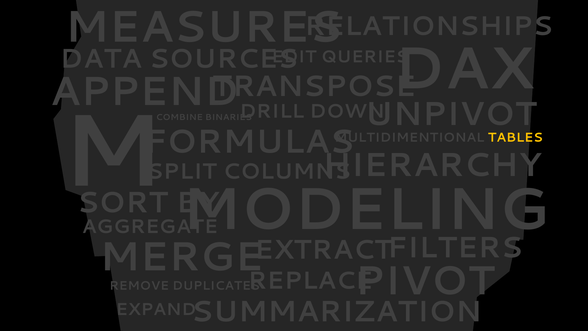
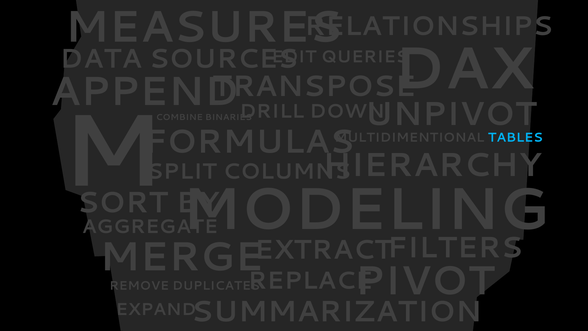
TABLES colour: yellow -> light blue (515, 138)
